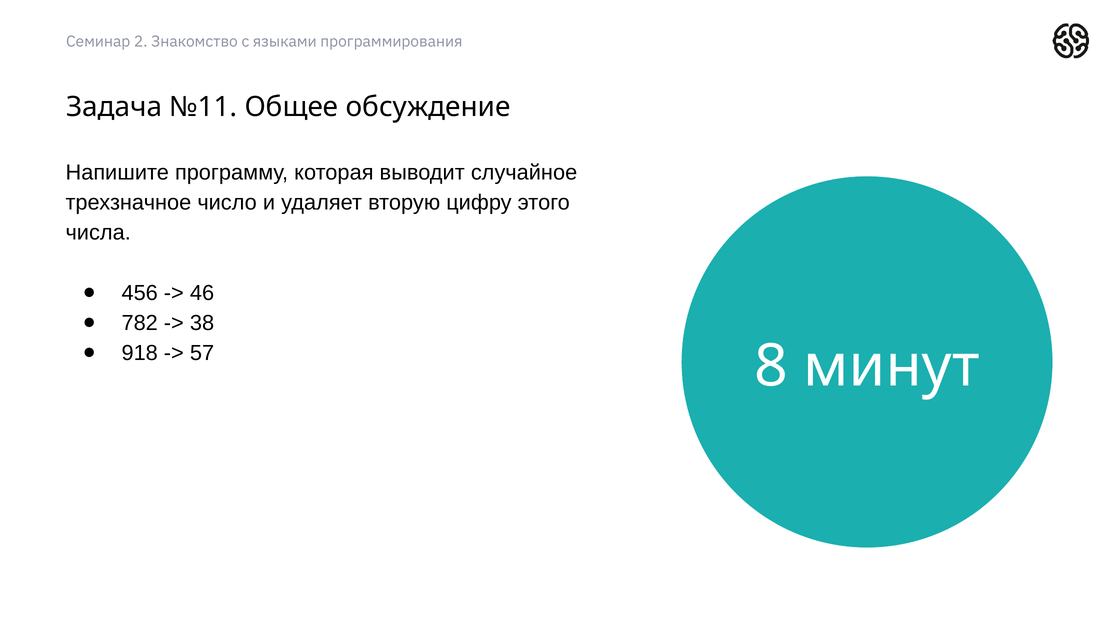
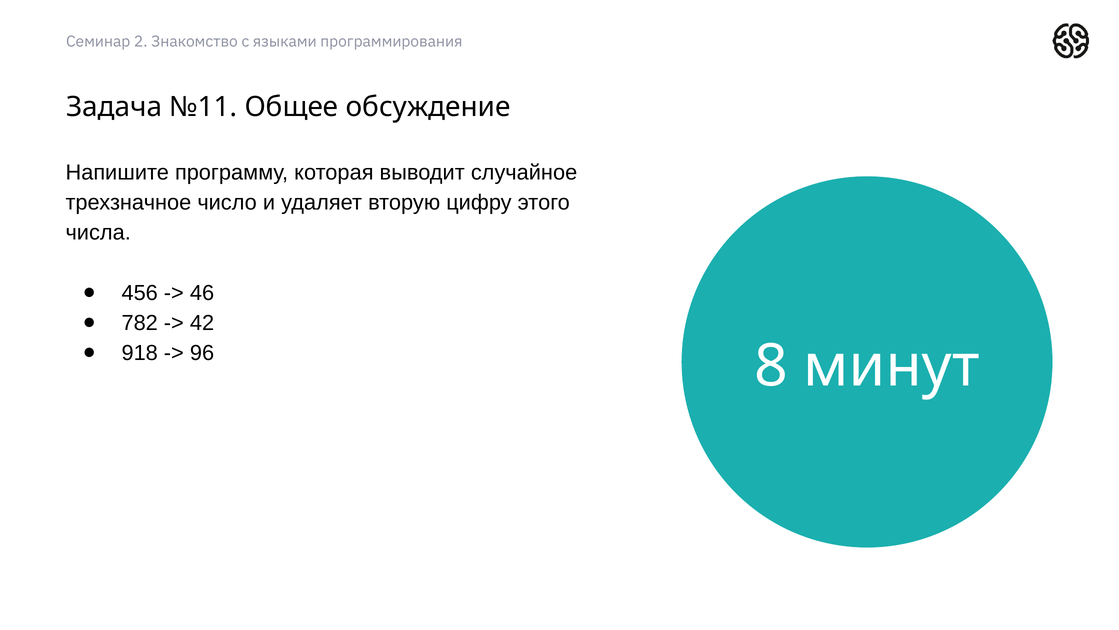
38: 38 -> 42 (202, 323)
57: 57 -> 96 (202, 353)
